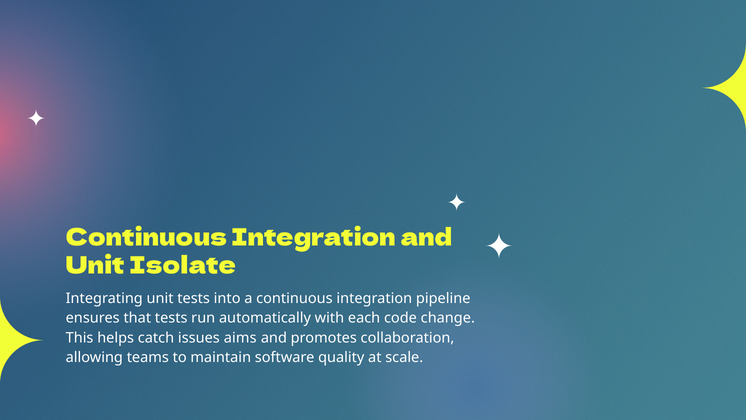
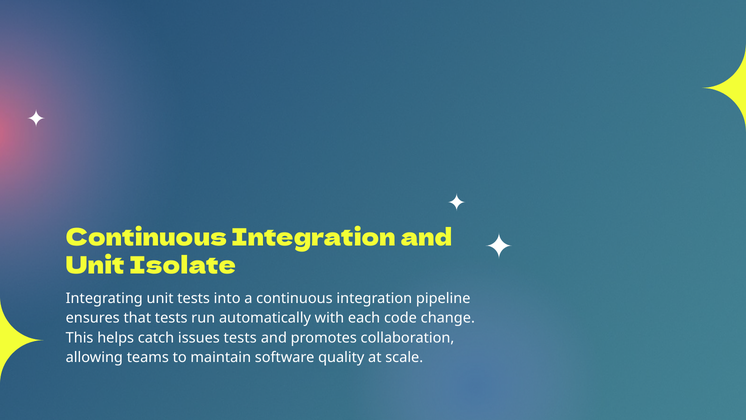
issues aims: aims -> tests (240, 337)
